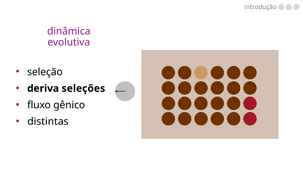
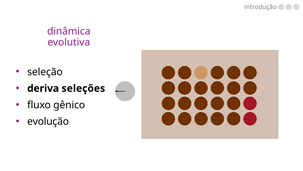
distintas: distintas -> evolução (48, 121)
